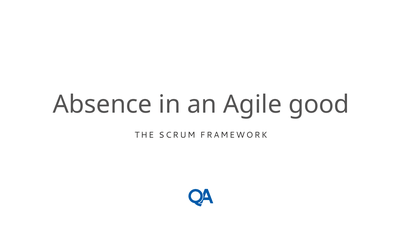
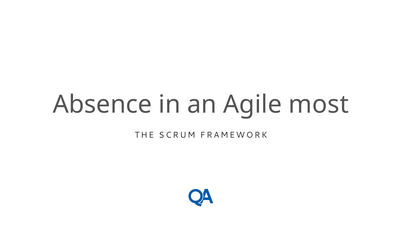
good: good -> most (319, 105)
